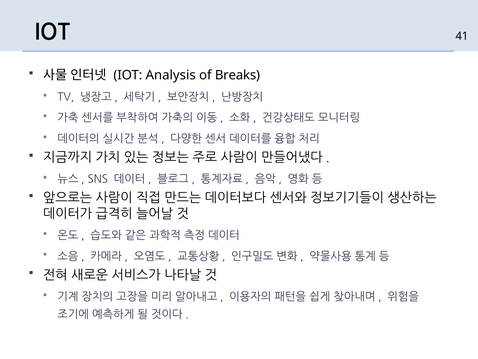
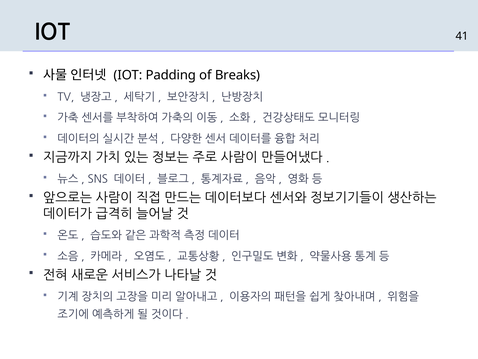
Analysis: Analysis -> Padding (171, 75)
